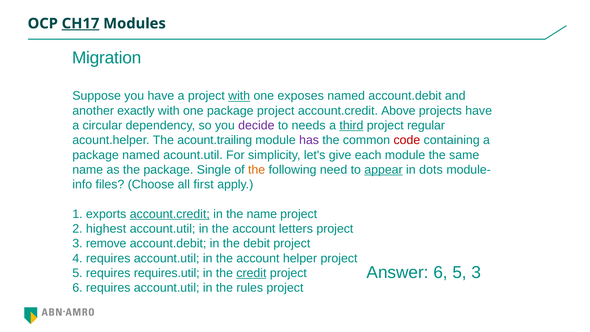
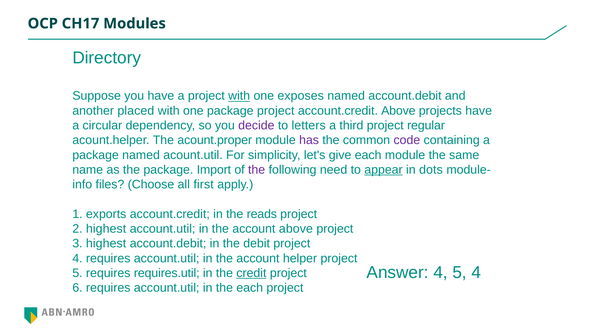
CH17 underline: present -> none (81, 24)
Migration: Migration -> Directory (107, 58)
exactly: exactly -> placed (136, 111)
needs: needs -> letters (309, 125)
third underline: present -> none (351, 125)
acount.trailing: acount.trailing -> acount.proper (215, 140)
code colour: red -> purple (407, 140)
Single: Single -> Import (214, 170)
the colour: orange -> purple (257, 170)
account.credit underline: present -> none (170, 214)
the name: name -> reads (262, 214)
account letters: letters -> above (296, 229)
3 remove: remove -> highest (106, 243)
Answer 6: 6 -> 4 (440, 272)
5 3: 3 -> 4 (476, 272)
the rules: rules -> each (250, 288)
